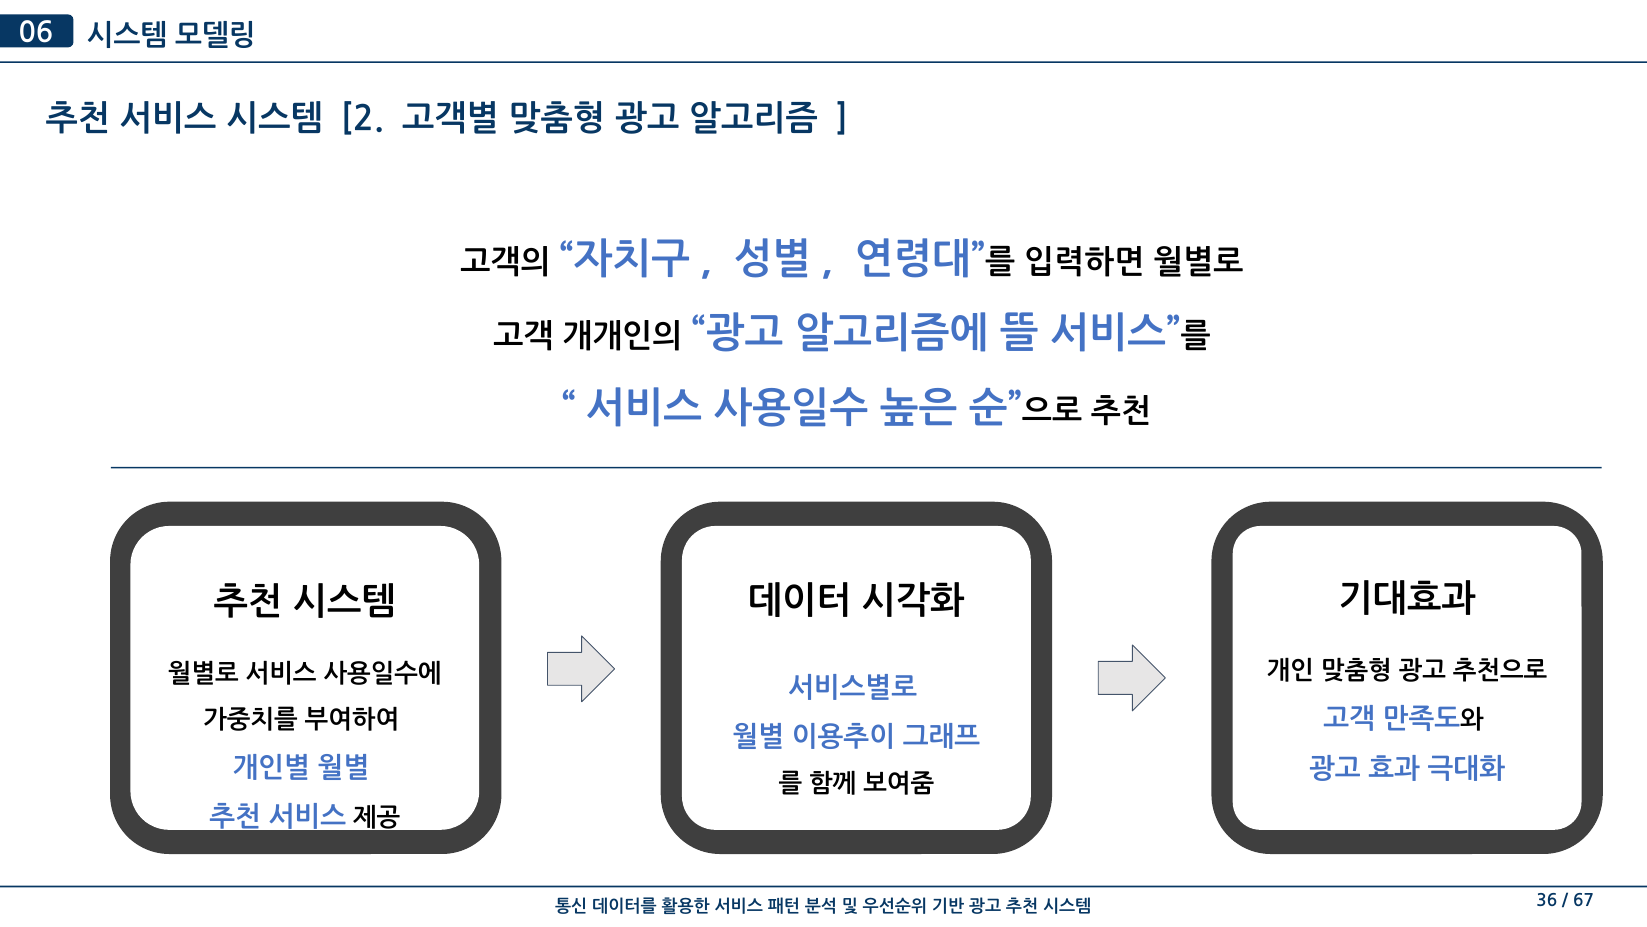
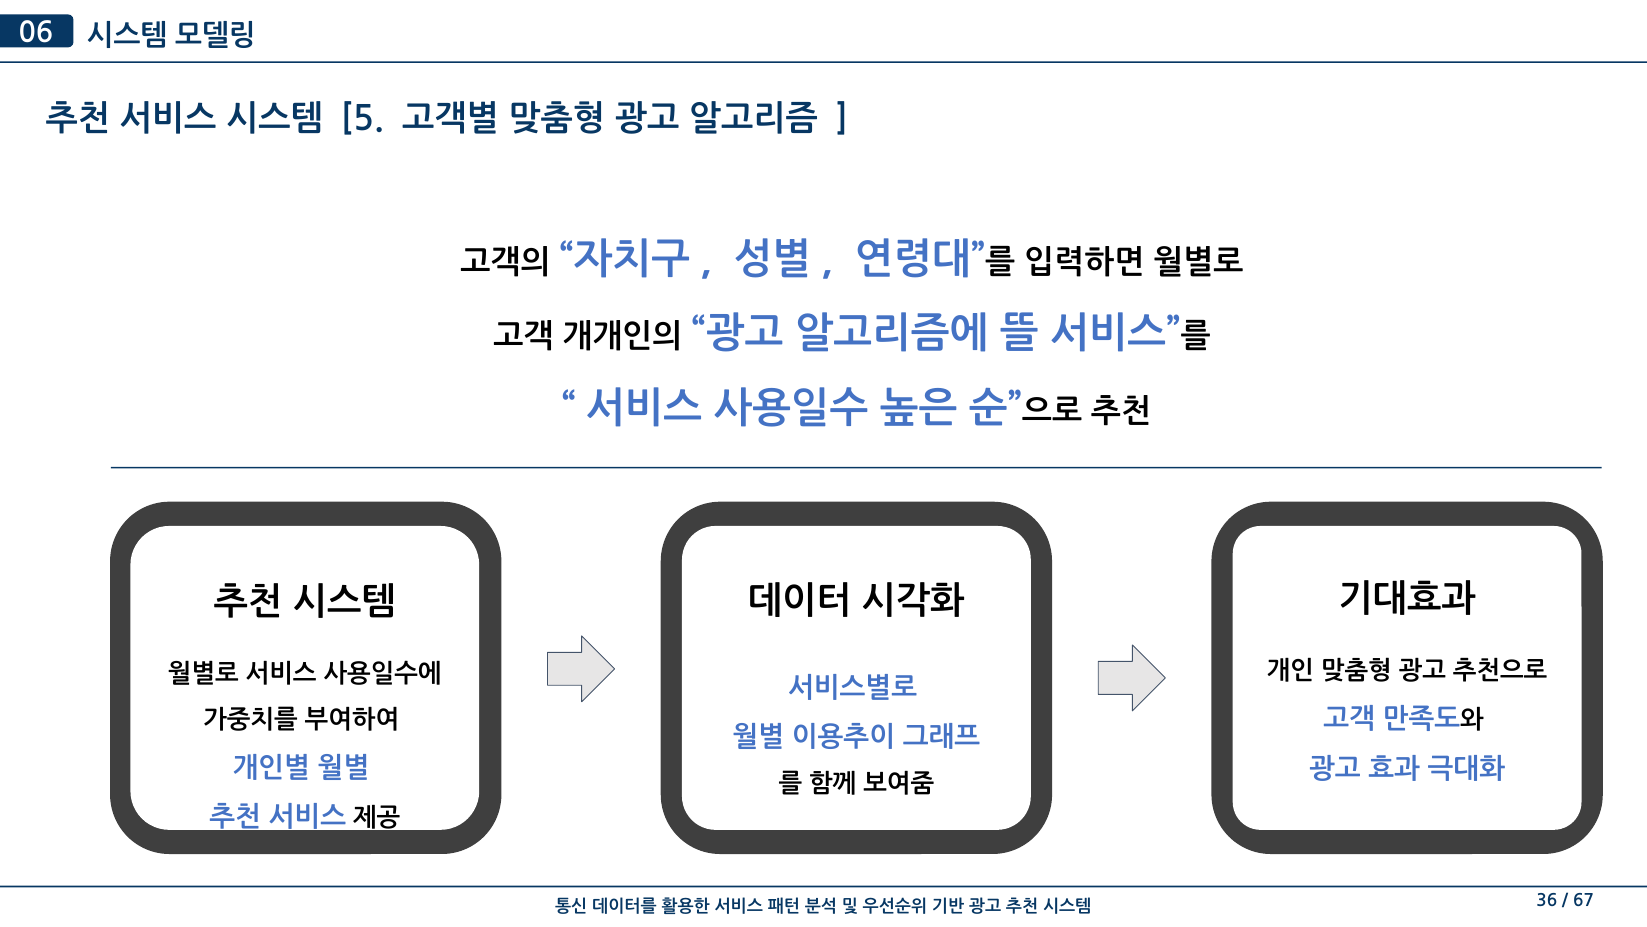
2: 2 -> 5 (362, 119)
